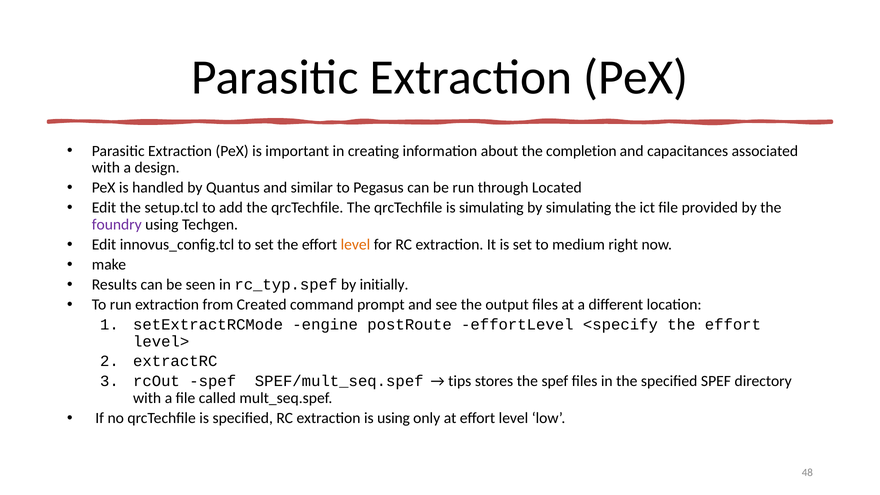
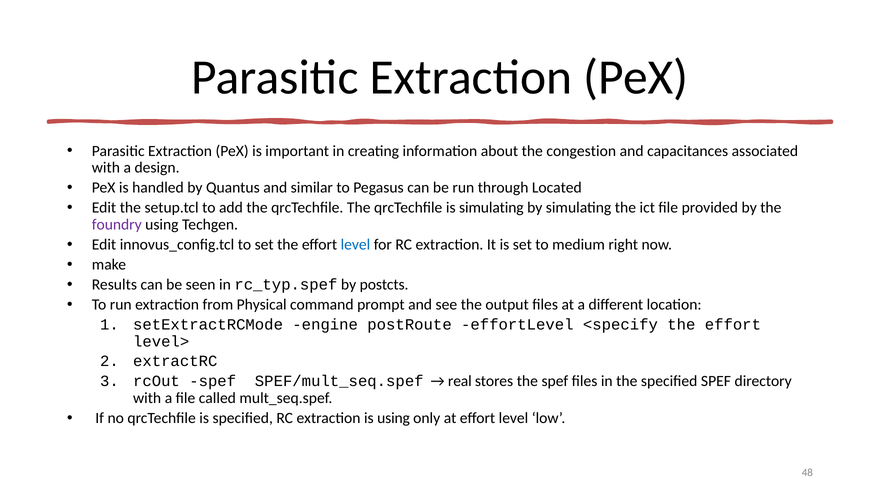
completion: completion -> congestion (581, 151)
level colour: orange -> blue (355, 245)
initially: initially -> postcts (384, 285)
Created: Created -> Physical (262, 305)
tips: tips -> real (460, 381)
